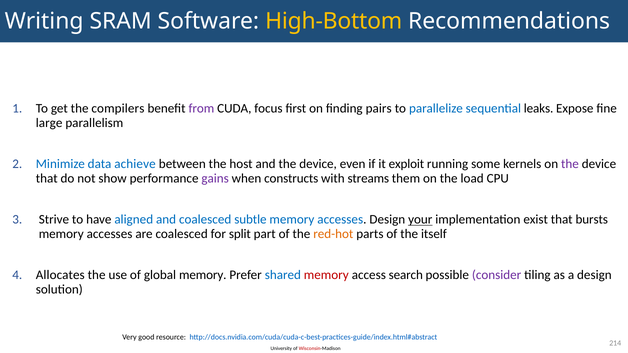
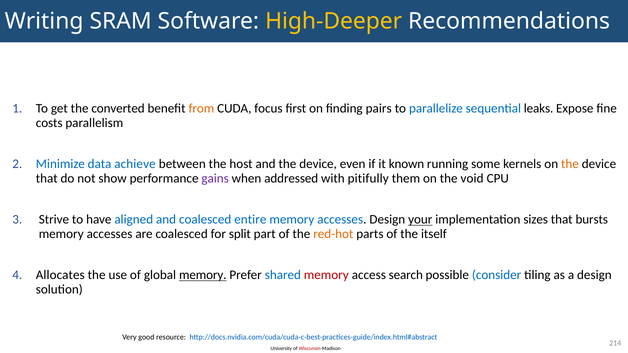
High-Bottom: High-Bottom -> High-Deeper (334, 21)
compilers: compilers -> converted (118, 109)
from colour: purple -> orange (201, 109)
large: large -> costs (49, 123)
exploit: exploit -> known (406, 164)
the colour: purple -> orange (570, 164)
constructs: constructs -> addressed (291, 178)
streams: streams -> pitifully (368, 178)
load: load -> void (472, 178)
subtle: subtle -> entire (250, 220)
exist: exist -> sizes (536, 220)
memory underline: none -> present (203, 275)
consider colour: purple -> blue (497, 275)
